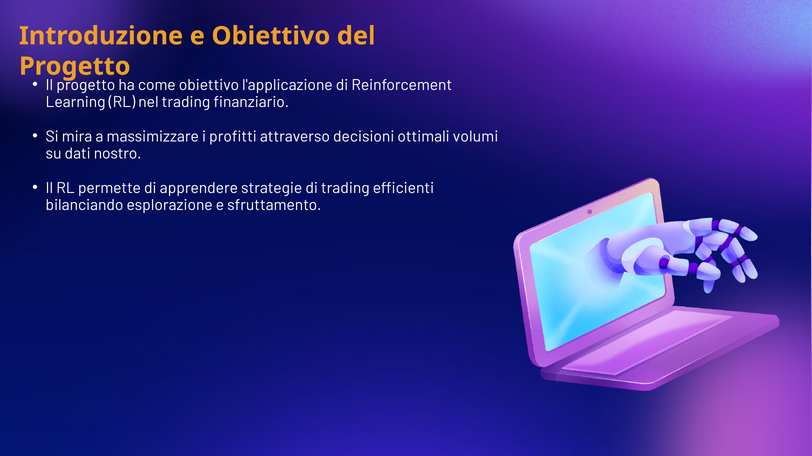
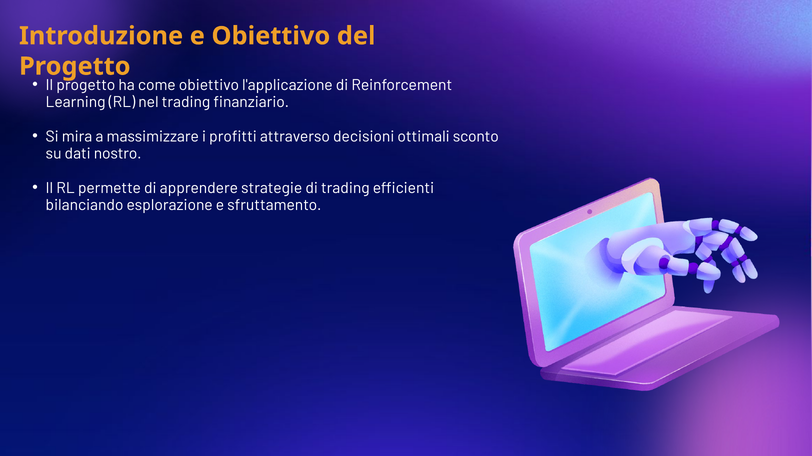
volumi: volumi -> sconto (476, 137)
